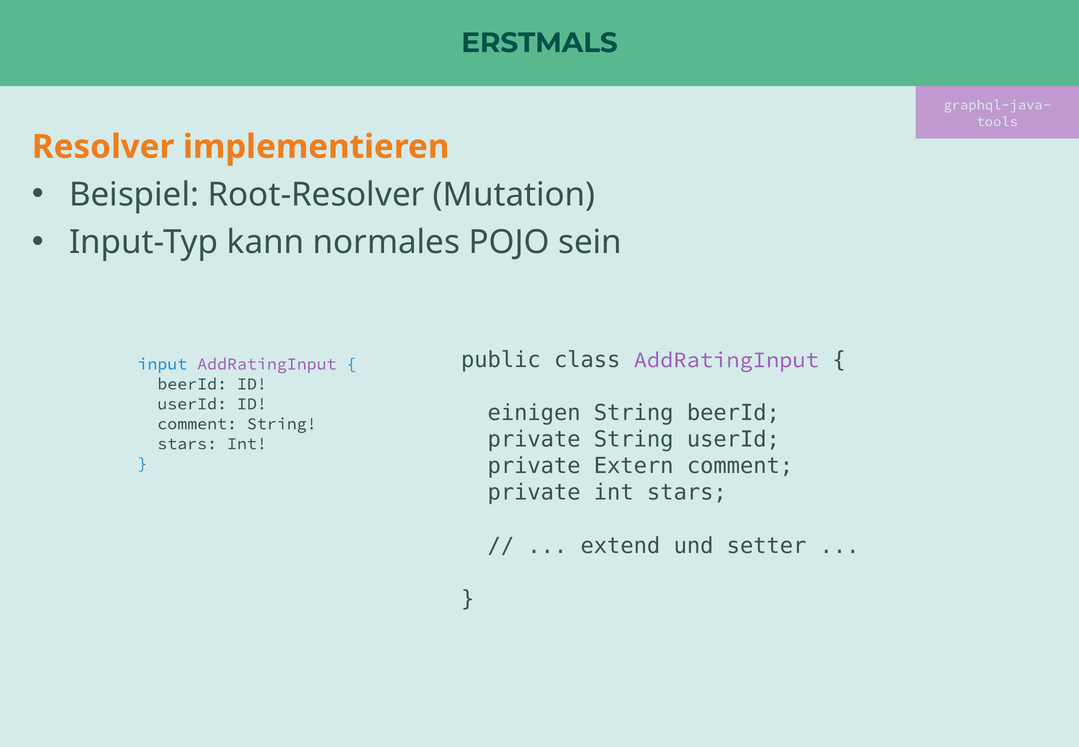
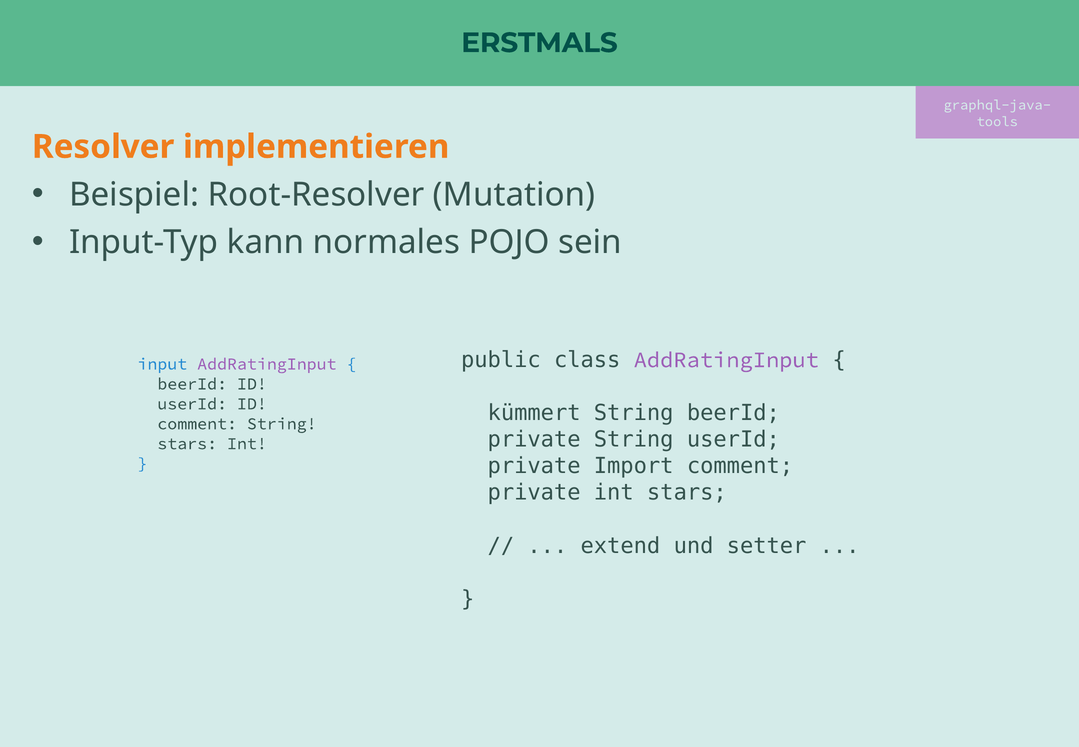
einigen: einigen -> kümmert (534, 413)
Extern: Extern -> Import (634, 466)
